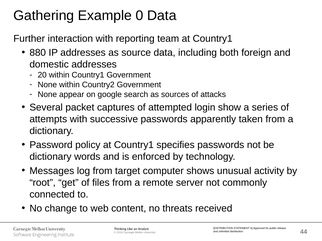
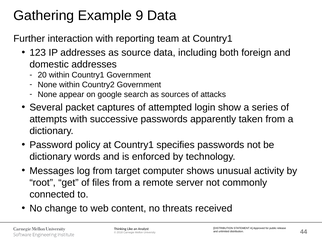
0: 0 -> 9 (140, 15)
880: 880 -> 123 (38, 53)
